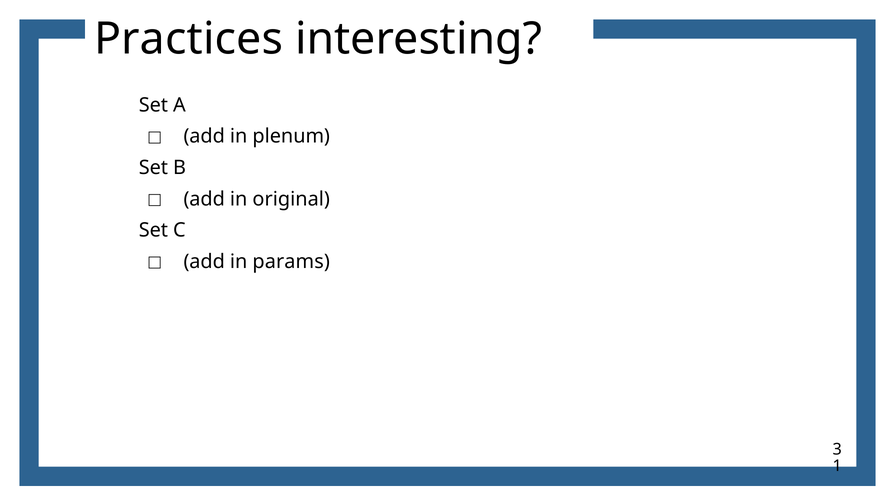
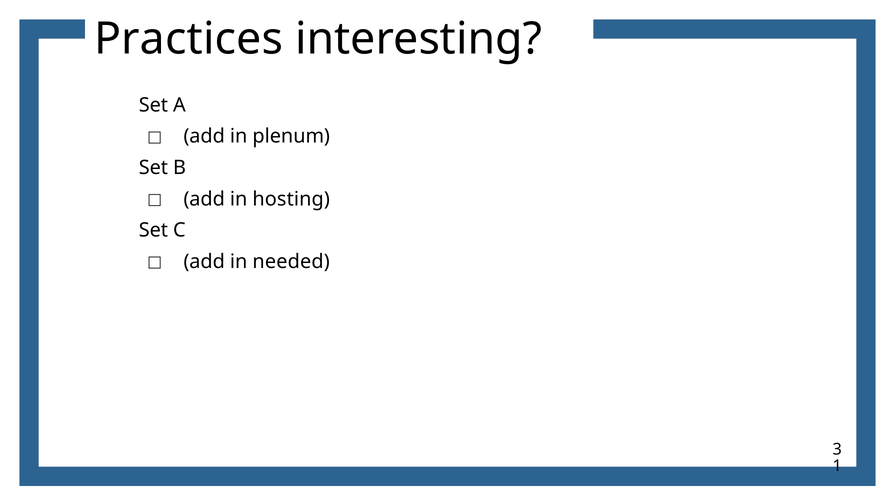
original: original -> hosting (291, 199)
params: params -> needed (291, 261)
